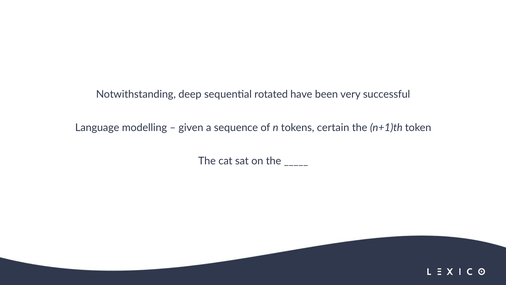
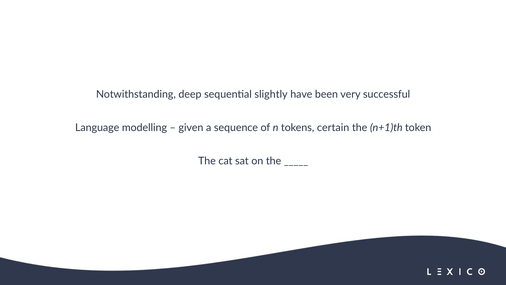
rotated: rotated -> slightly (271, 94)
